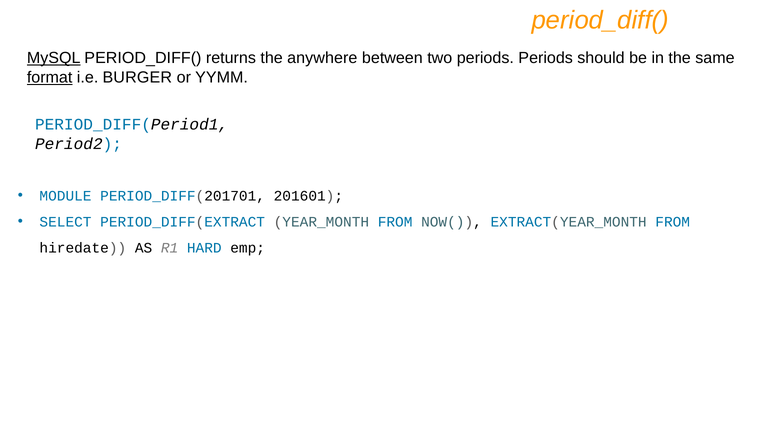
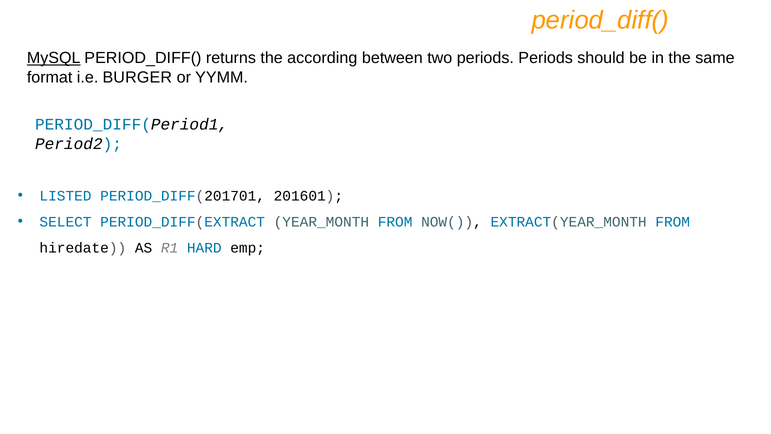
anywhere: anywhere -> according (322, 58)
format underline: present -> none (50, 77)
MODULE: MODULE -> LISTED (66, 196)
